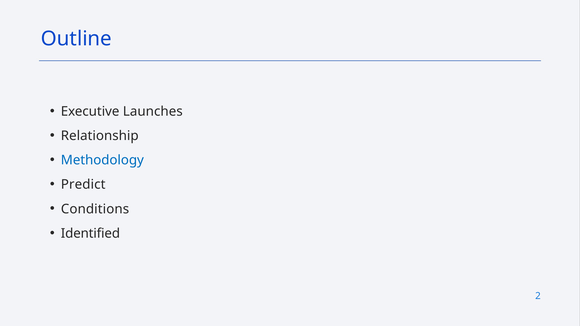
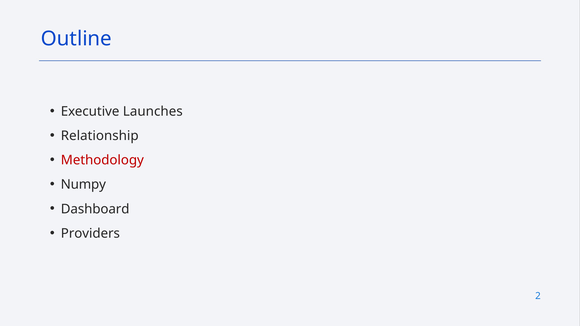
Methodology colour: blue -> red (102, 160)
Predict: Predict -> Numpy (83, 185)
Conditions: Conditions -> Dashboard (95, 209)
Identified: Identified -> Providers (90, 234)
